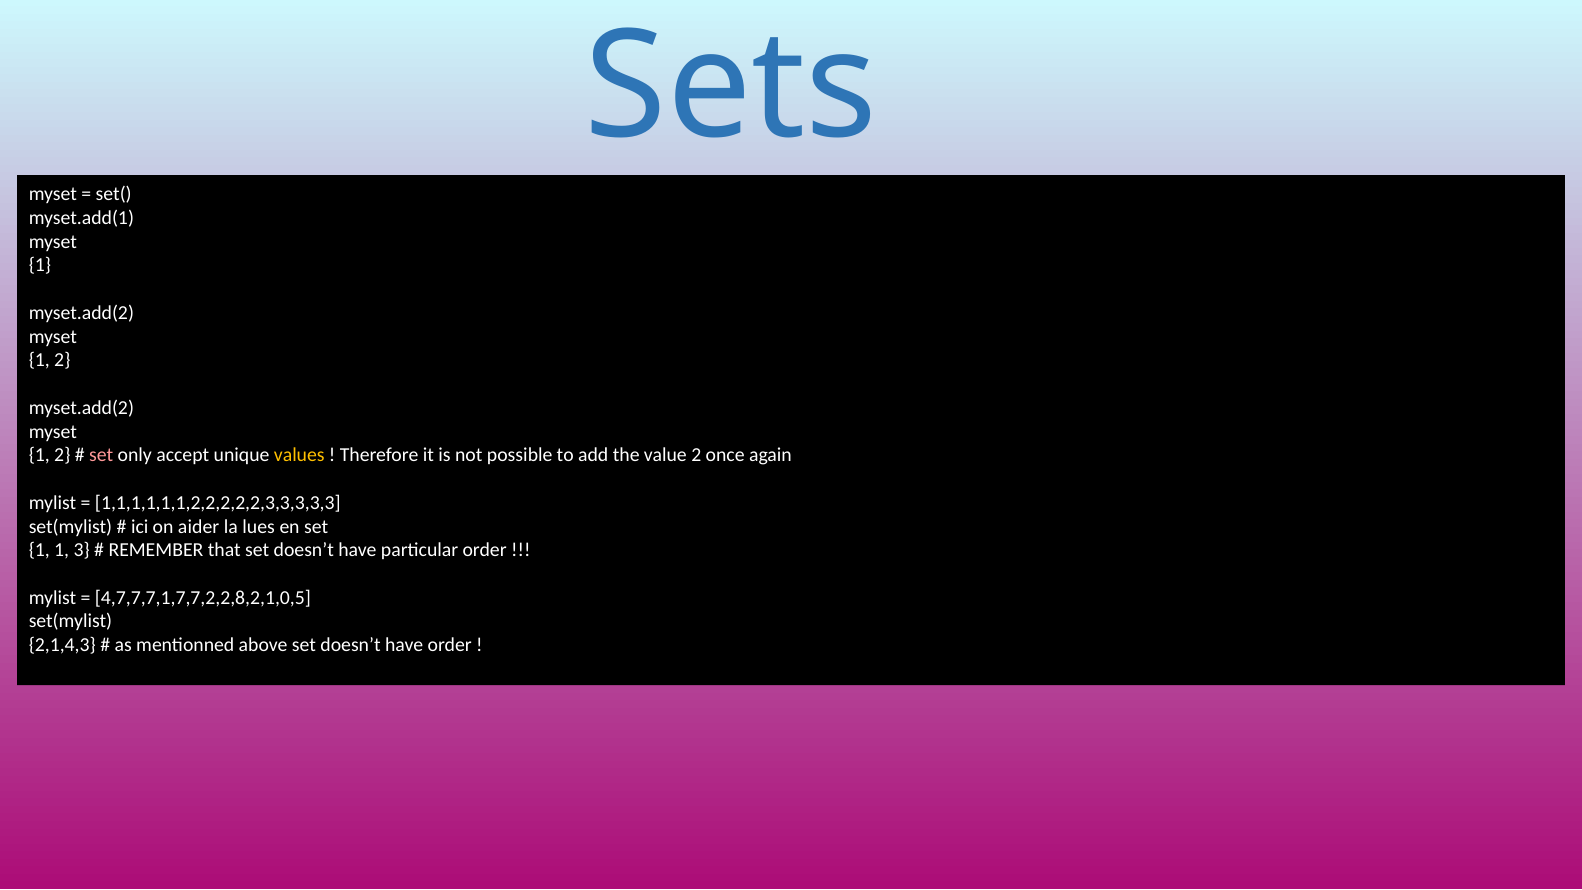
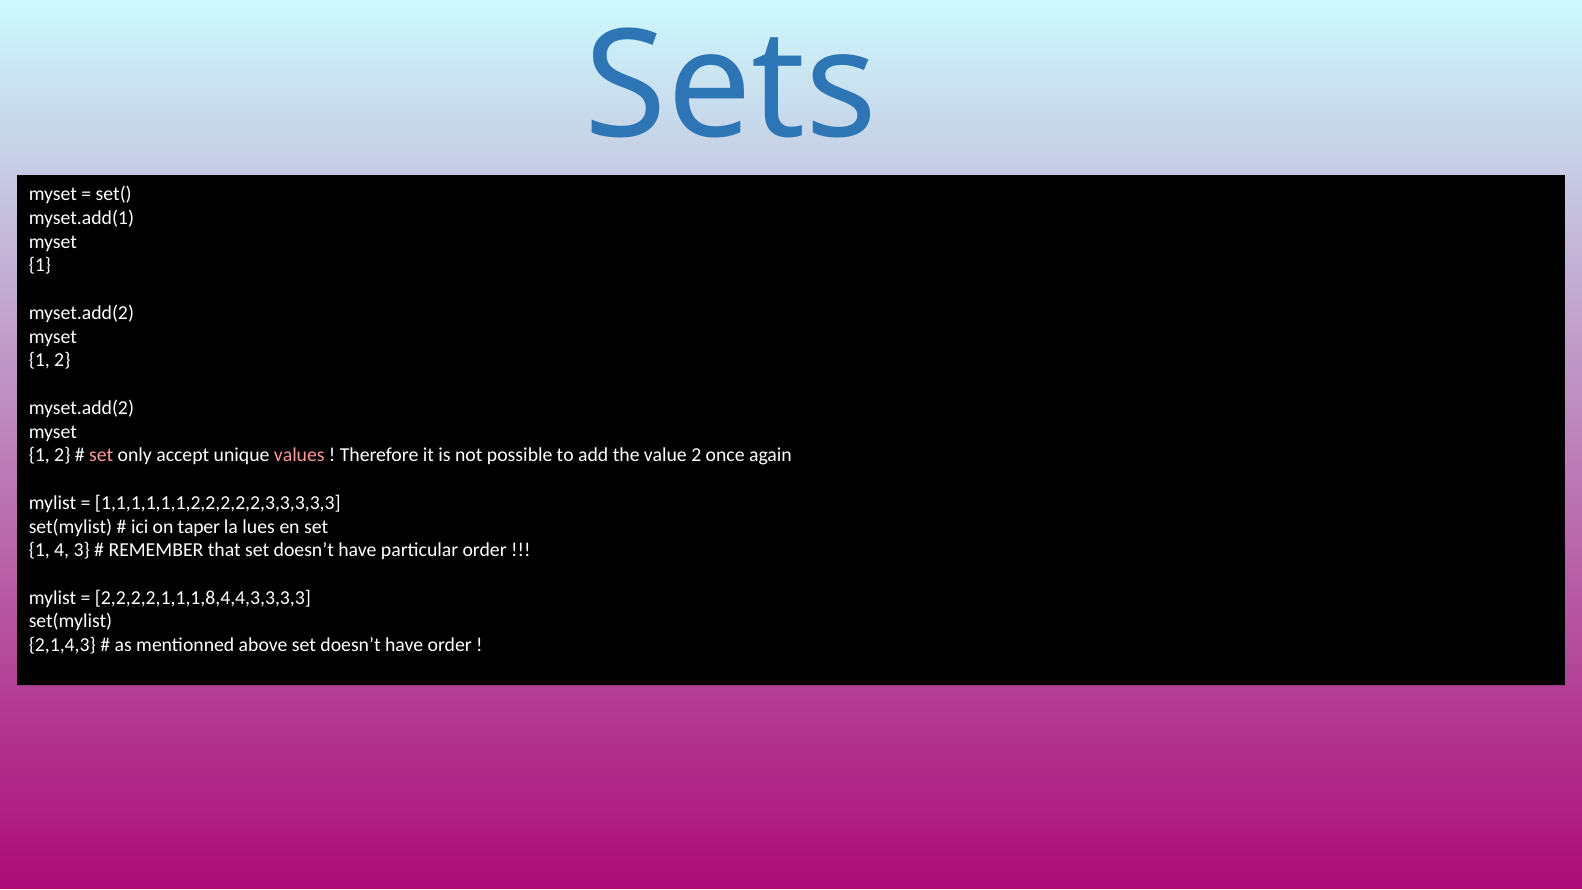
values colour: yellow -> pink (299, 455)
aider: aider -> taper (199, 526)
1 1: 1 -> 4 (62, 550)
4,7,7,7,1,7,7,2,2,8,2,1,0,5: 4,7,7,7,1,7,7,2,2,8,2,1,0,5 -> 2,2,2,2,1,1,1,8,4,4,3,3,3,3 (203, 598)
